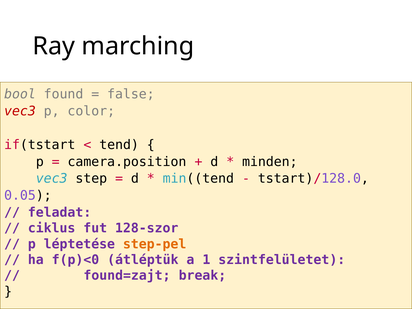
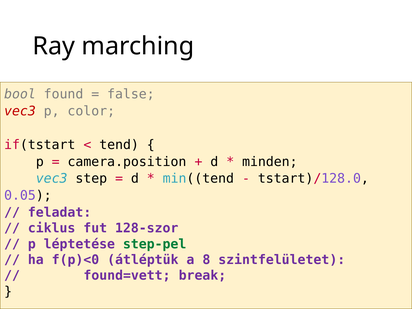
step-pel colour: orange -> green (155, 244)
1: 1 -> 8 (206, 260)
found=zajt: found=zajt -> found=vett (127, 276)
